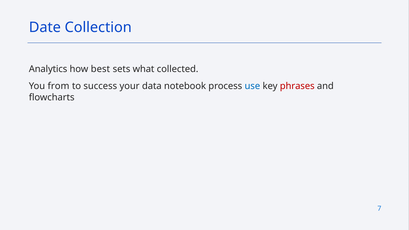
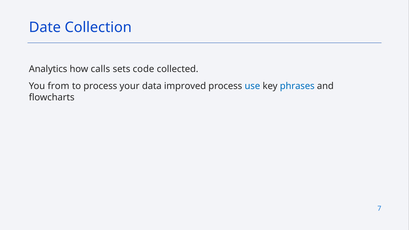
best: best -> calls (100, 69)
what: what -> code (143, 69)
to success: success -> process (100, 86)
notebook: notebook -> improved (185, 86)
phrases colour: red -> blue (297, 86)
